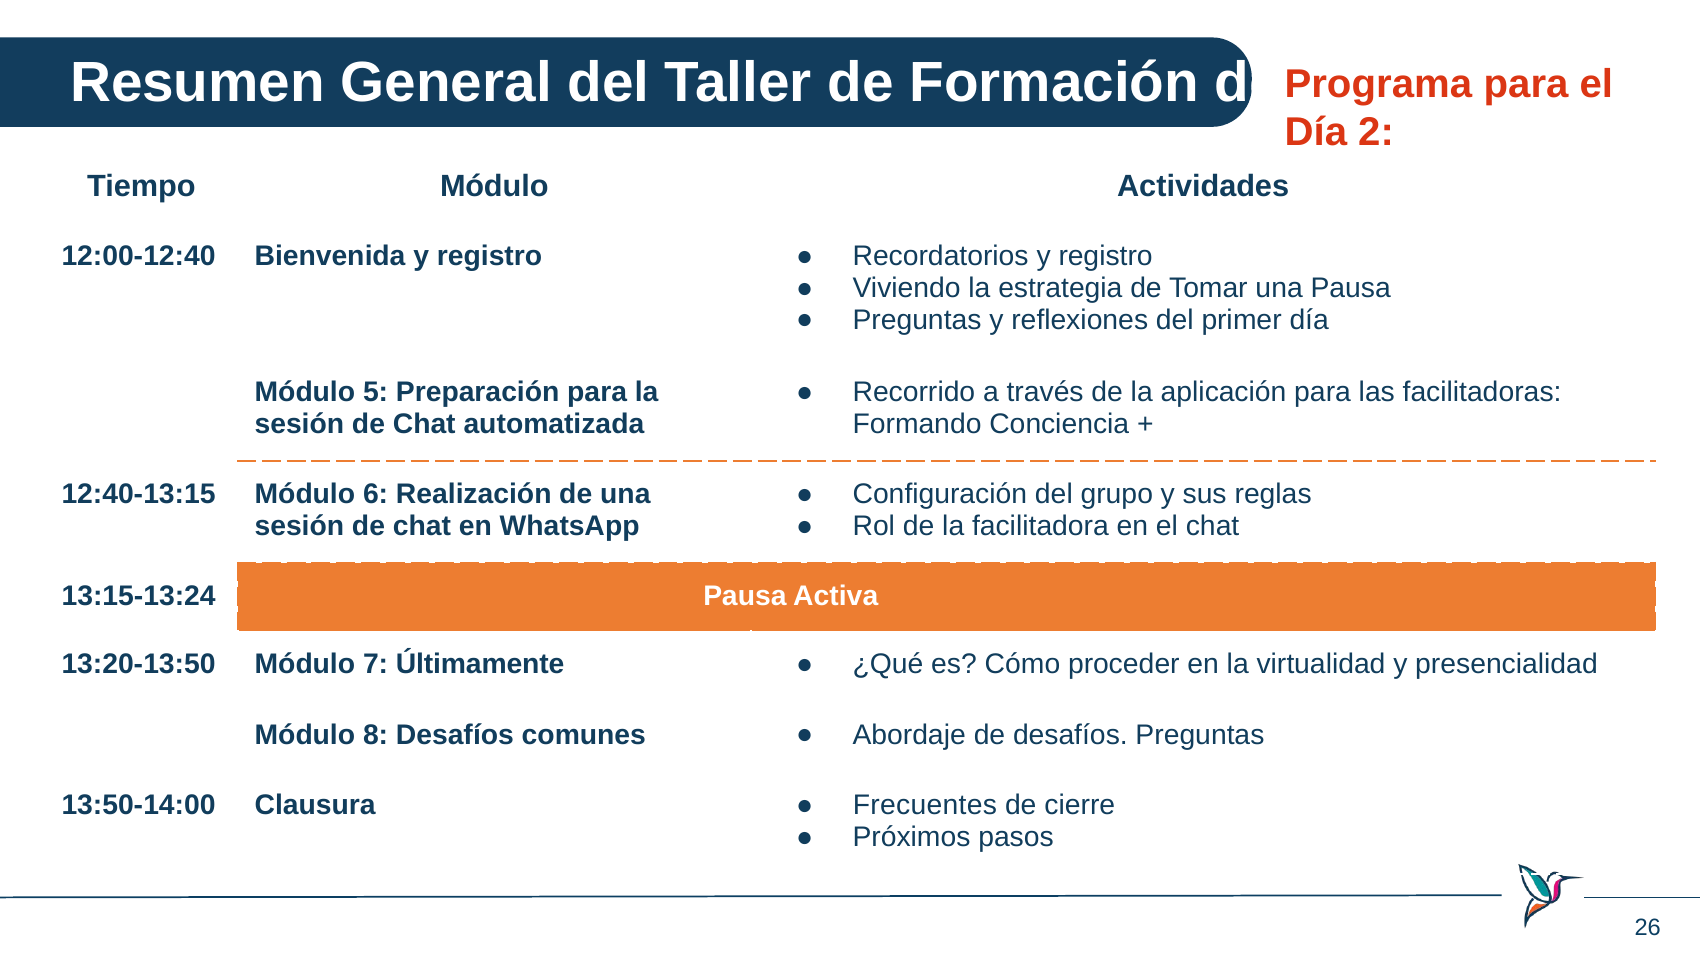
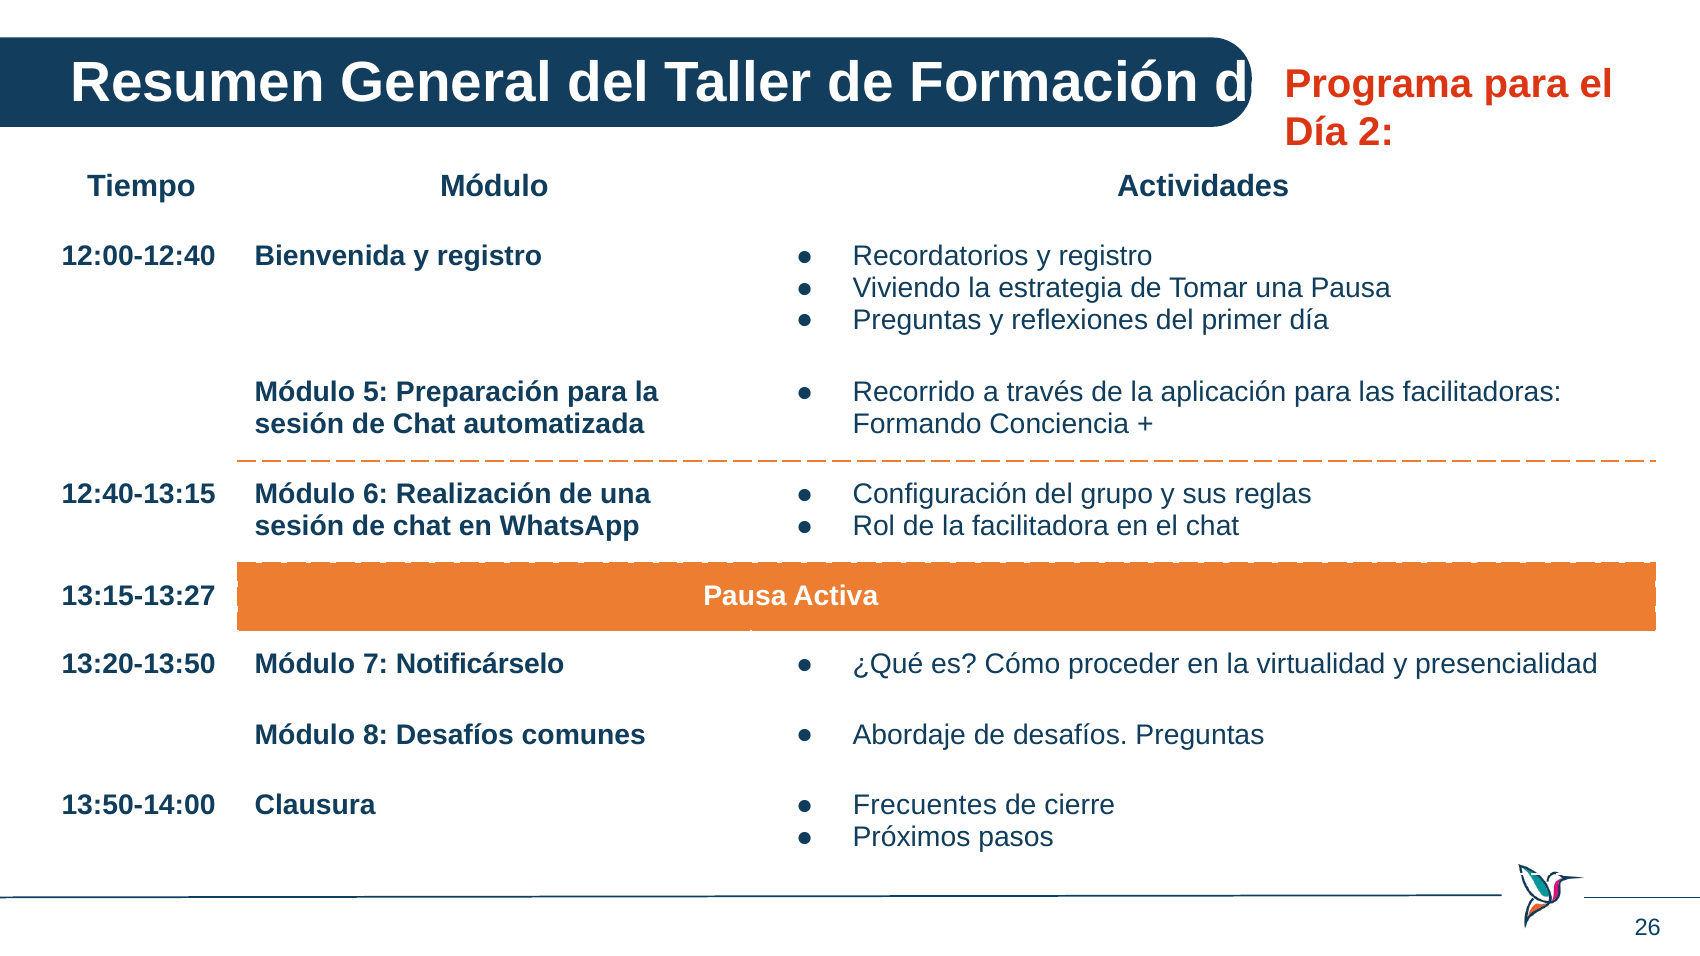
13:15-13:24: 13:15-13:24 -> 13:15-13:27 (139, 596)
Últimamente: Últimamente -> Notificárselo (480, 664)
